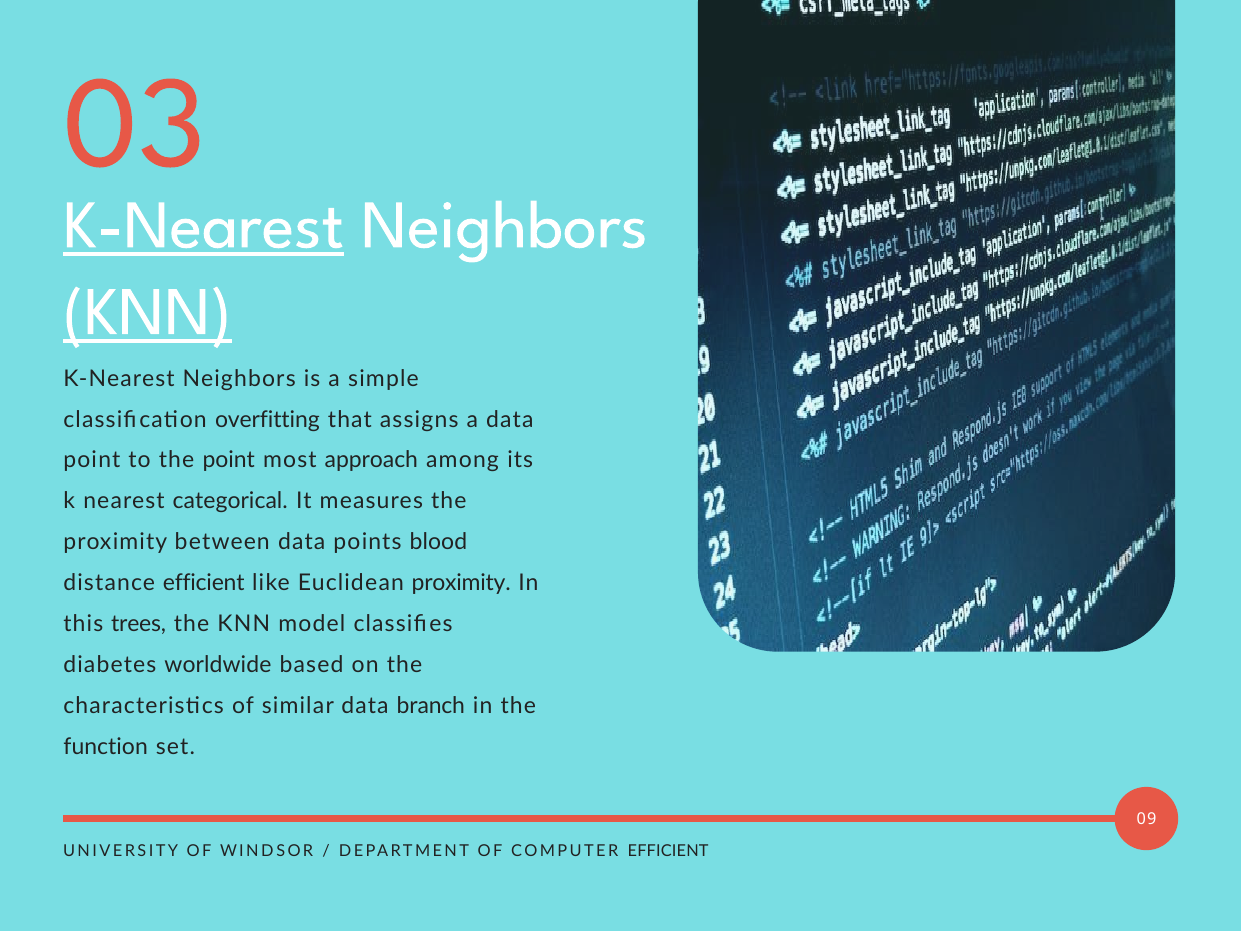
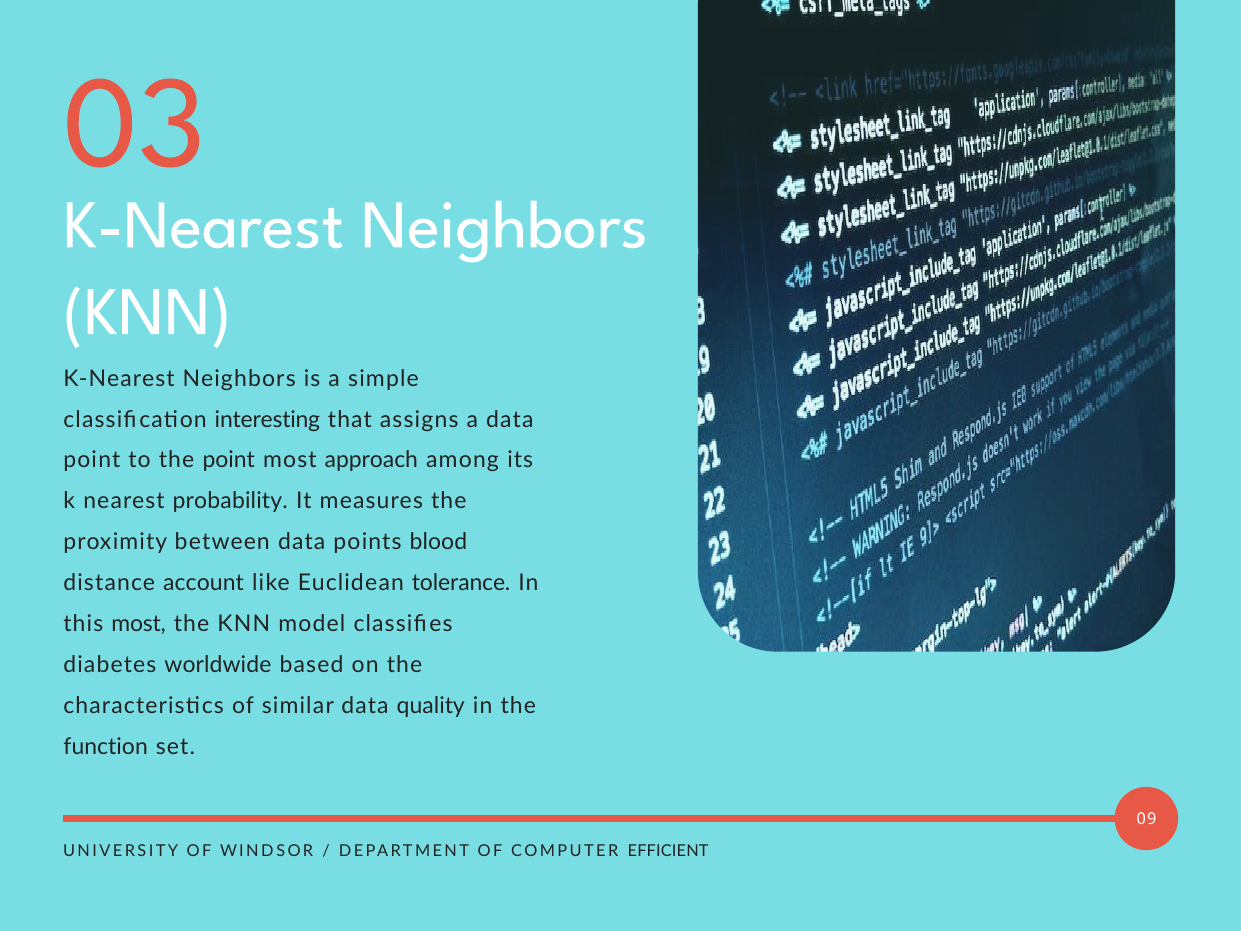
K-Nearest underline: present -> none (204, 225)
KNN underline: present -> none (147, 312)
overfitting: overfitting -> interesting (267, 419)
categorical: categorical -> probability (230, 501)
distance efficient: efficient -> account (204, 583)
Euclidean proximity: proximity -> tolerance (461, 583)
this trees: trees -> most (139, 624)
branch: branch -> quality (431, 705)
